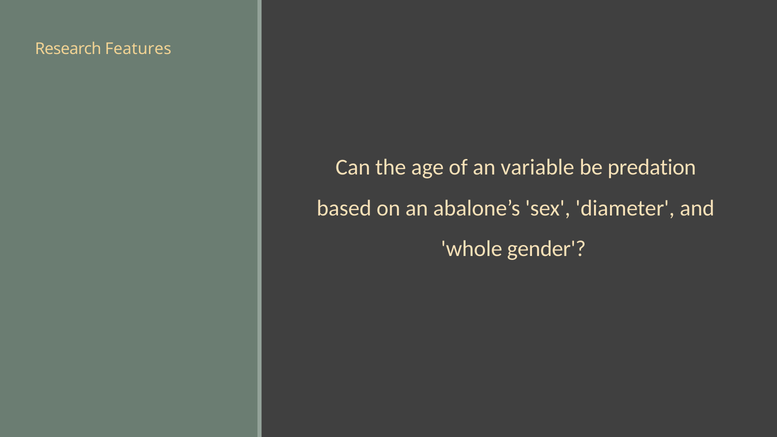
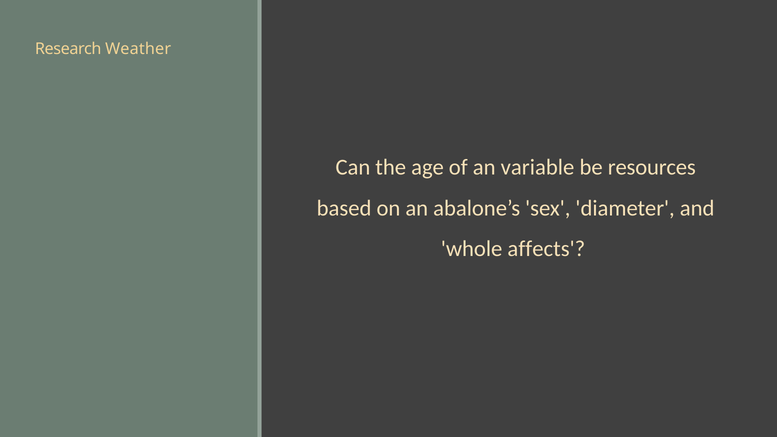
Features: Features -> Weather (138, 49)
predation: predation -> resources (652, 167)
gender: gender -> affects (546, 249)
